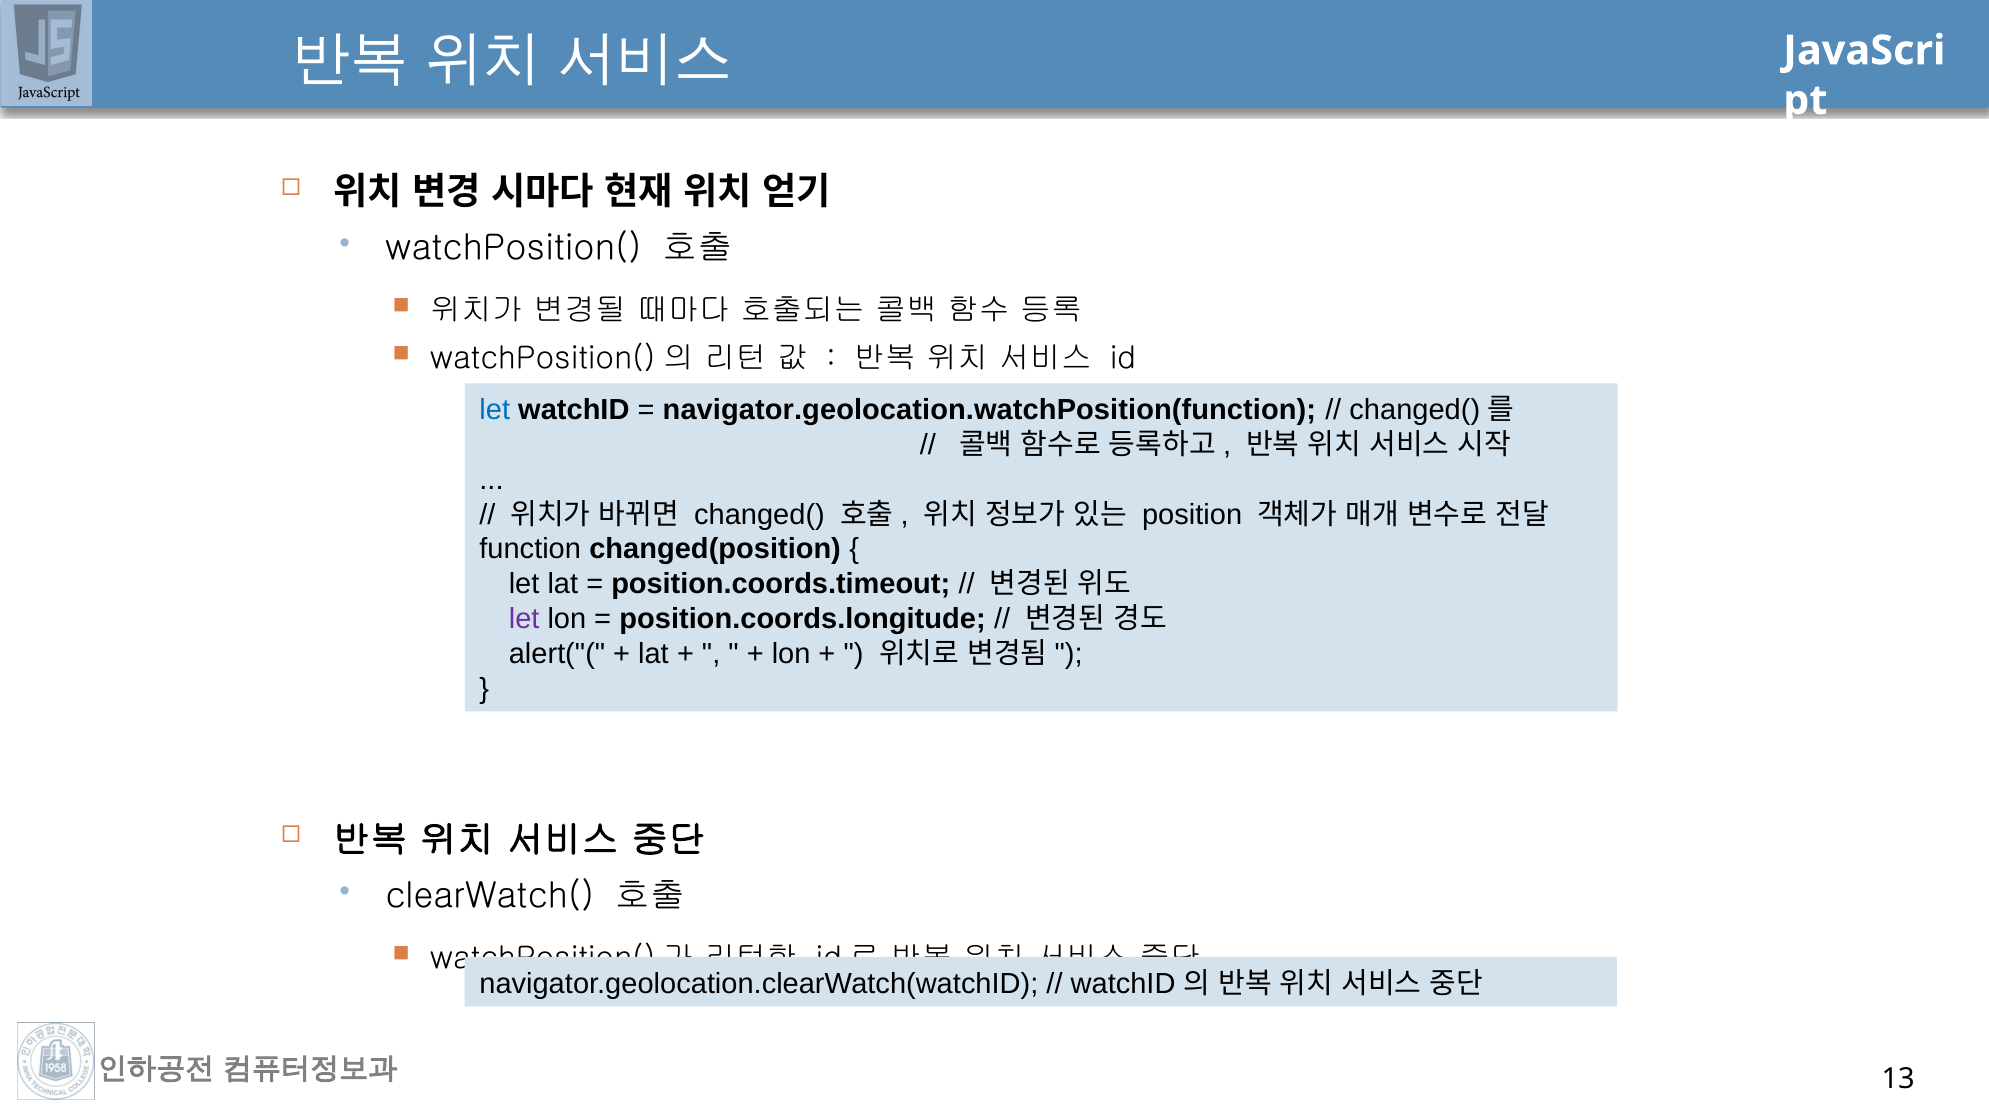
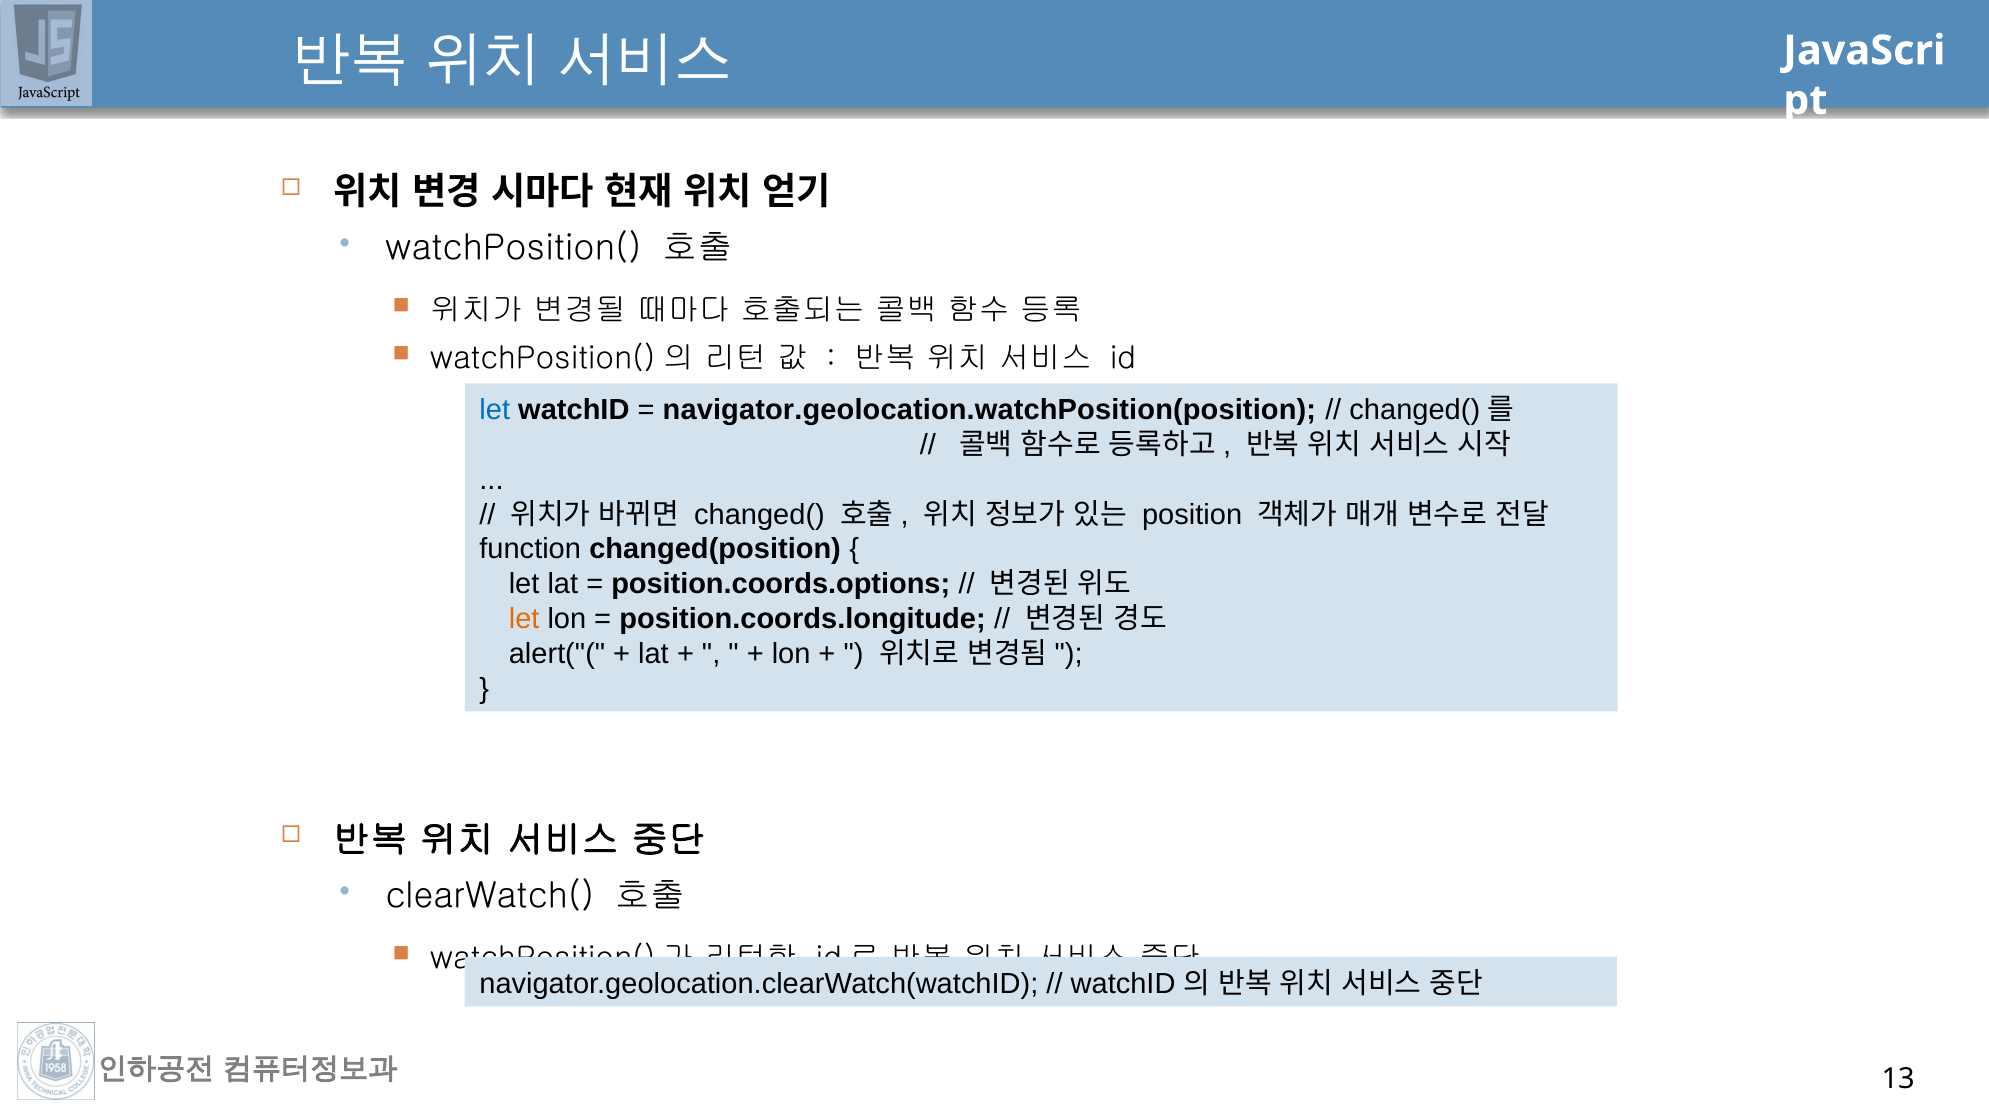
navigator.geolocation.watchPosition(function: navigator.geolocation.watchPosition(function -> navigator.geolocation.watchPosition(position (989, 410)
position.coords.timeout: position.coords.timeout -> position.coords.options (781, 584)
let colour: purple -> orange (524, 619)
